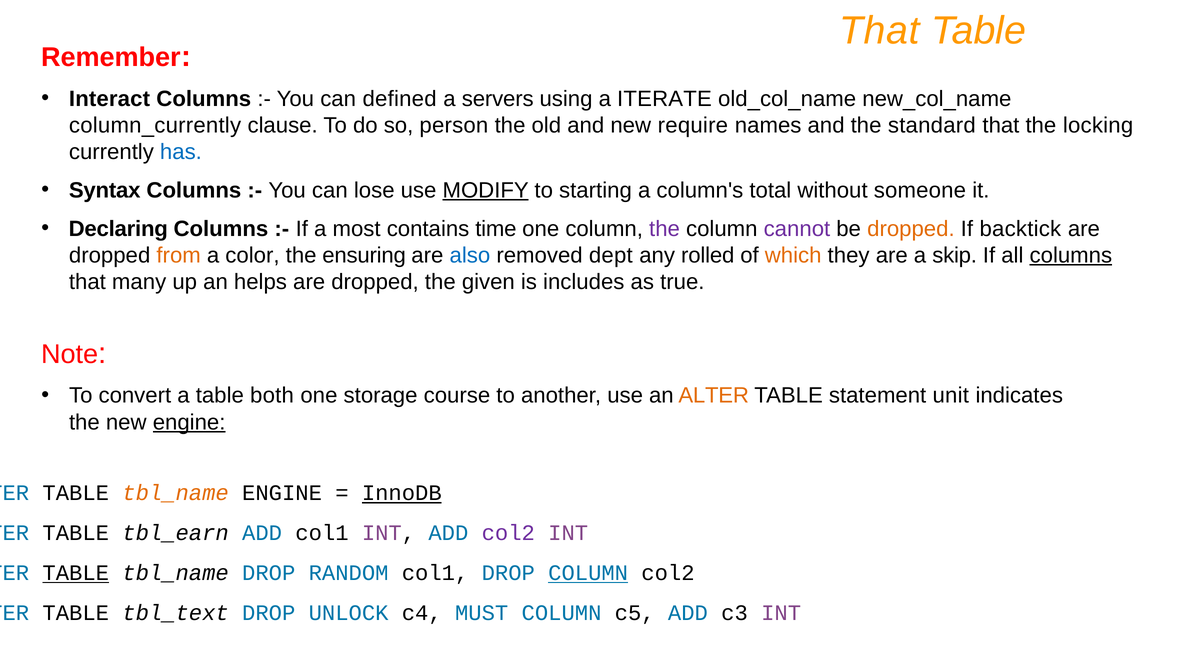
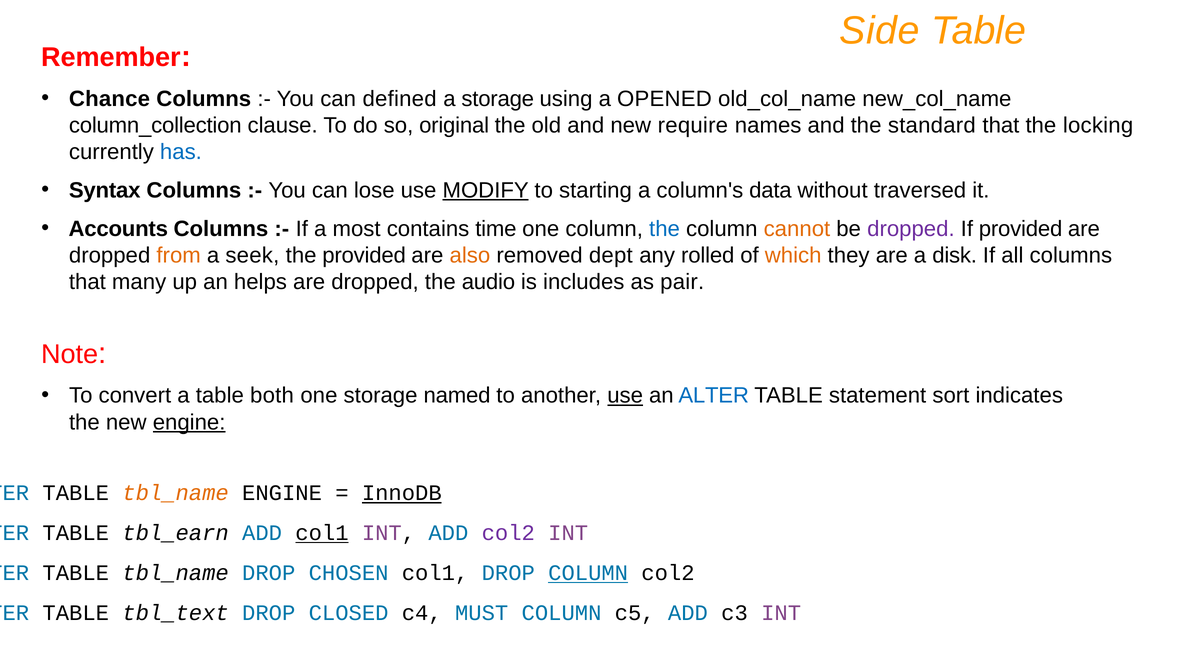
That: That -> Side (880, 31)
Interact: Interact -> Chance (109, 99)
a servers: servers -> storage (498, 99)
ITERATE: ITERATE -> OPENED (664, 99)
column_currently: column_currently -> column_collection (155, 125)
person: person -> original (454, 125)
total: total -> data (770, 190)
someone: someone -> traversed (920, 190)
Declaring: Declaring -> Accounts (118, 229)
the colour: purple -> blue (665, 229)
cannot colour: purple -> orange (797, 229)
dropped colour: orange -> purple (911, 229)
If backtick: backtick -> provided (1021, 229)
color: color -> seek (252, 255)
the ensuring: ensuring -> provided (364, 255)
also colour: blue -> orange (470, 255)
skip: skip -> disk (955, 255)
columns underline: present -> none (1071, 255)
given: given -> audio (488, 282)
true: true -> pair (682, 282)
course: course -> named (457, 396)
use underline: none -> present (625, 396)
ALTER colour: orange -> blue (714, 396)
unit: unit -> sort (951, 396)
col1 underline: none -> present (322, 533)
TABLE underline: present -> none (76, 573)
RANDOM: RANDOM -> CHOSEN (349, 573)
UNLOCK: UNLOCK -> CLOSED (349, 613)
